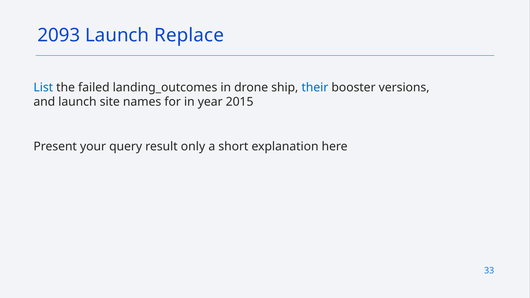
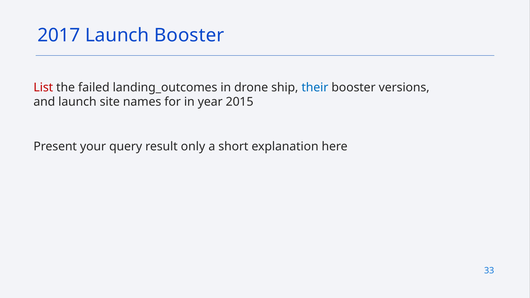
2093: 2093 -> 2017 (59, 35)
Launch Replace: Replace -> Booster (189, 35)
List colour: blue -> red (43, 87)
